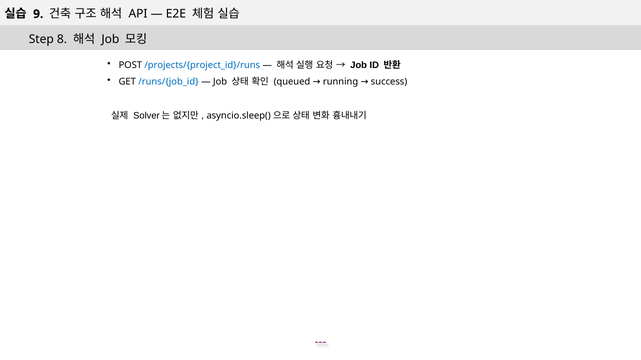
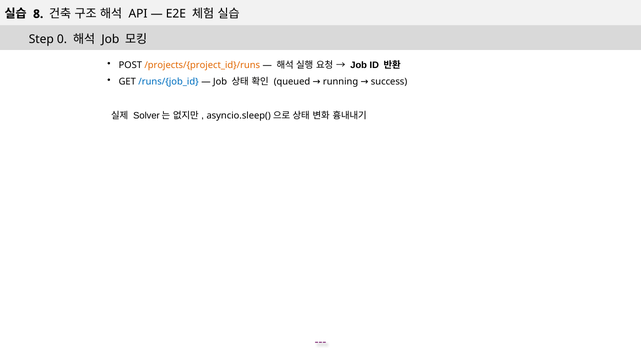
9: 9 -> 8 (38, 14)
8: 8 -> 0 (62, 39)
/projects/{project_id}/runs colour: blue -> orange (202, 65)
